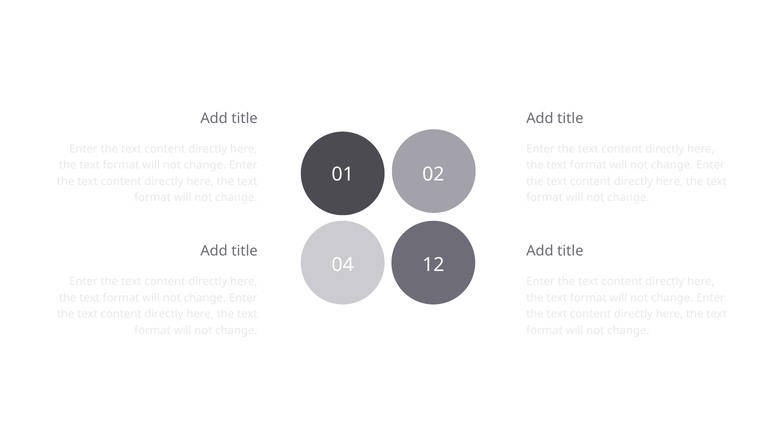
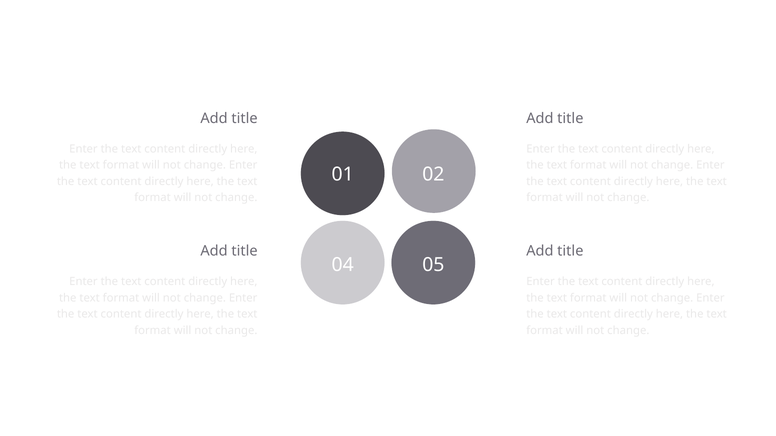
12: 12 -> 05 (433, 265)
